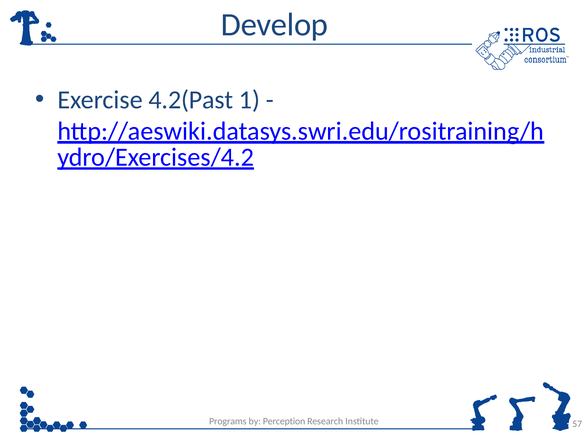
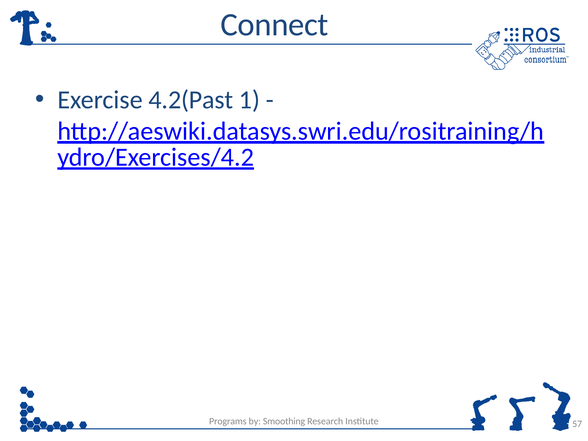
Develop: Develop -> Connect (275, 25)
Perception: Perception -> Smoothing (284, 421)
